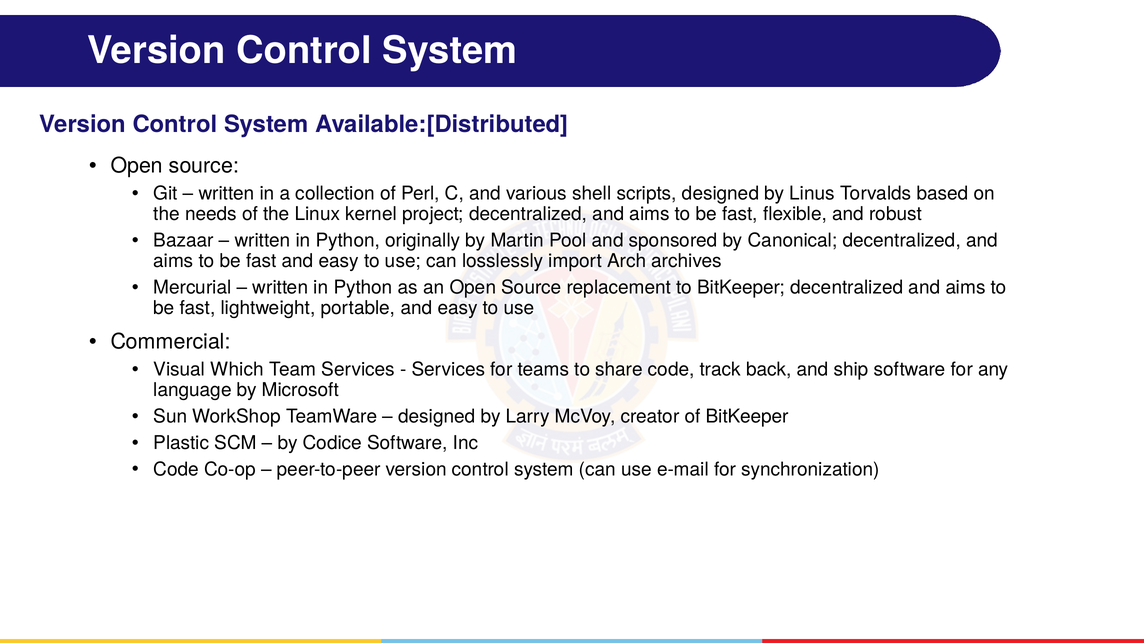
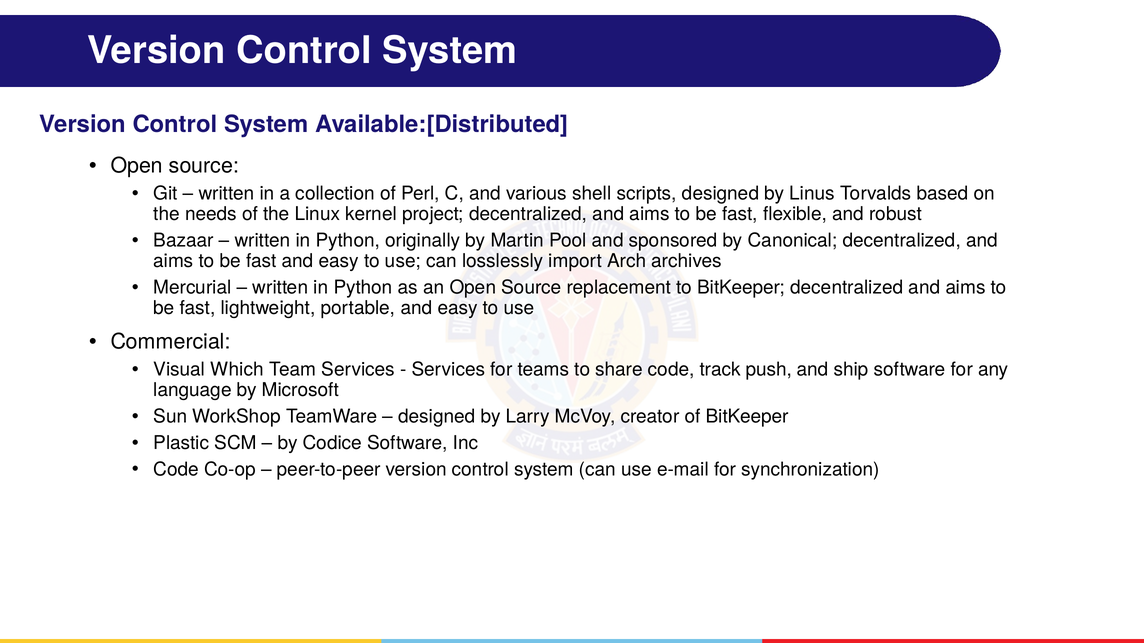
back: back -> push (769, 370)
